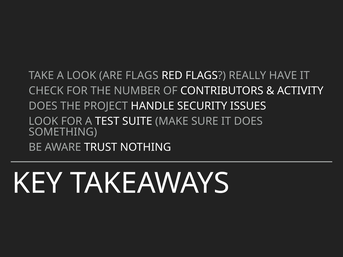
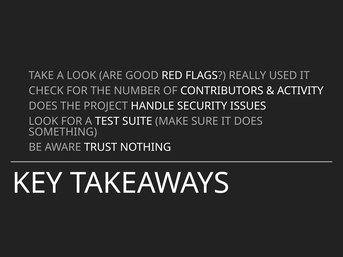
ARE FLAGS: FLAGS -> GOOD (142, 76)
REALLY HAVE: HAVE -> USED (283, 76)
